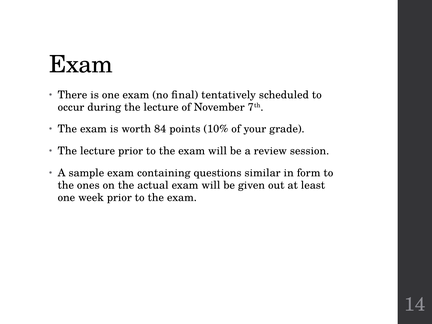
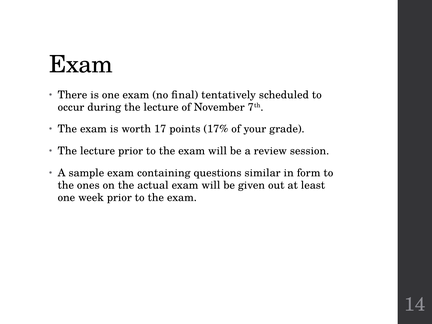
84: 84 -> 17 (160, 129)
10%: 10% -> 17% (216, 129)
